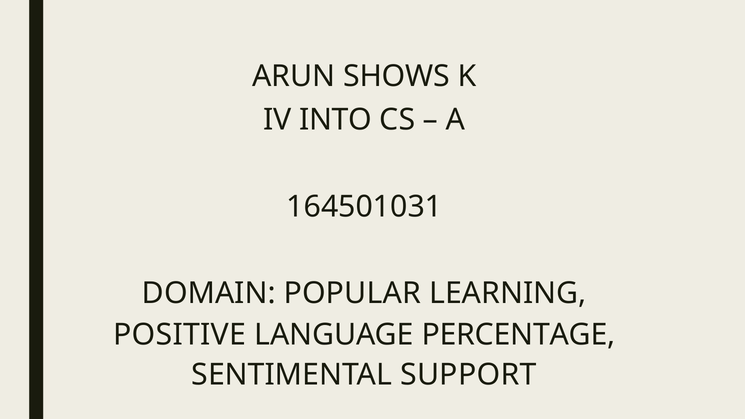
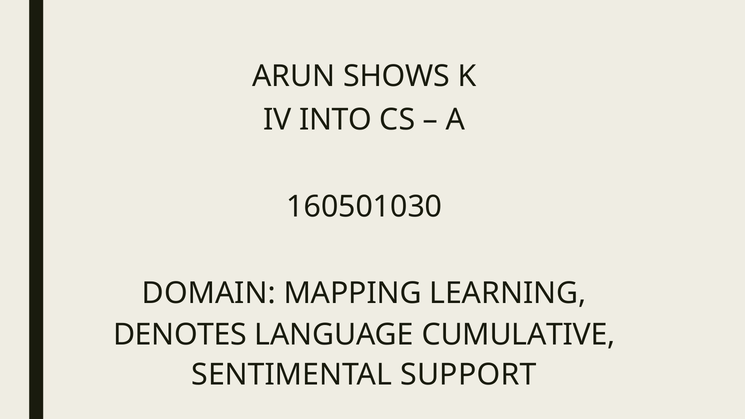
164501031: 164501031 -> 160501030 (364, 207)
POPULAR: POPULAR -> MAPPING (353, 293)
POSITIVE: POSITIVE -> DENOTES (180, 335)
PERCENTAGE: PERCENTAGE -> CUMULATIVE (518, 335)
